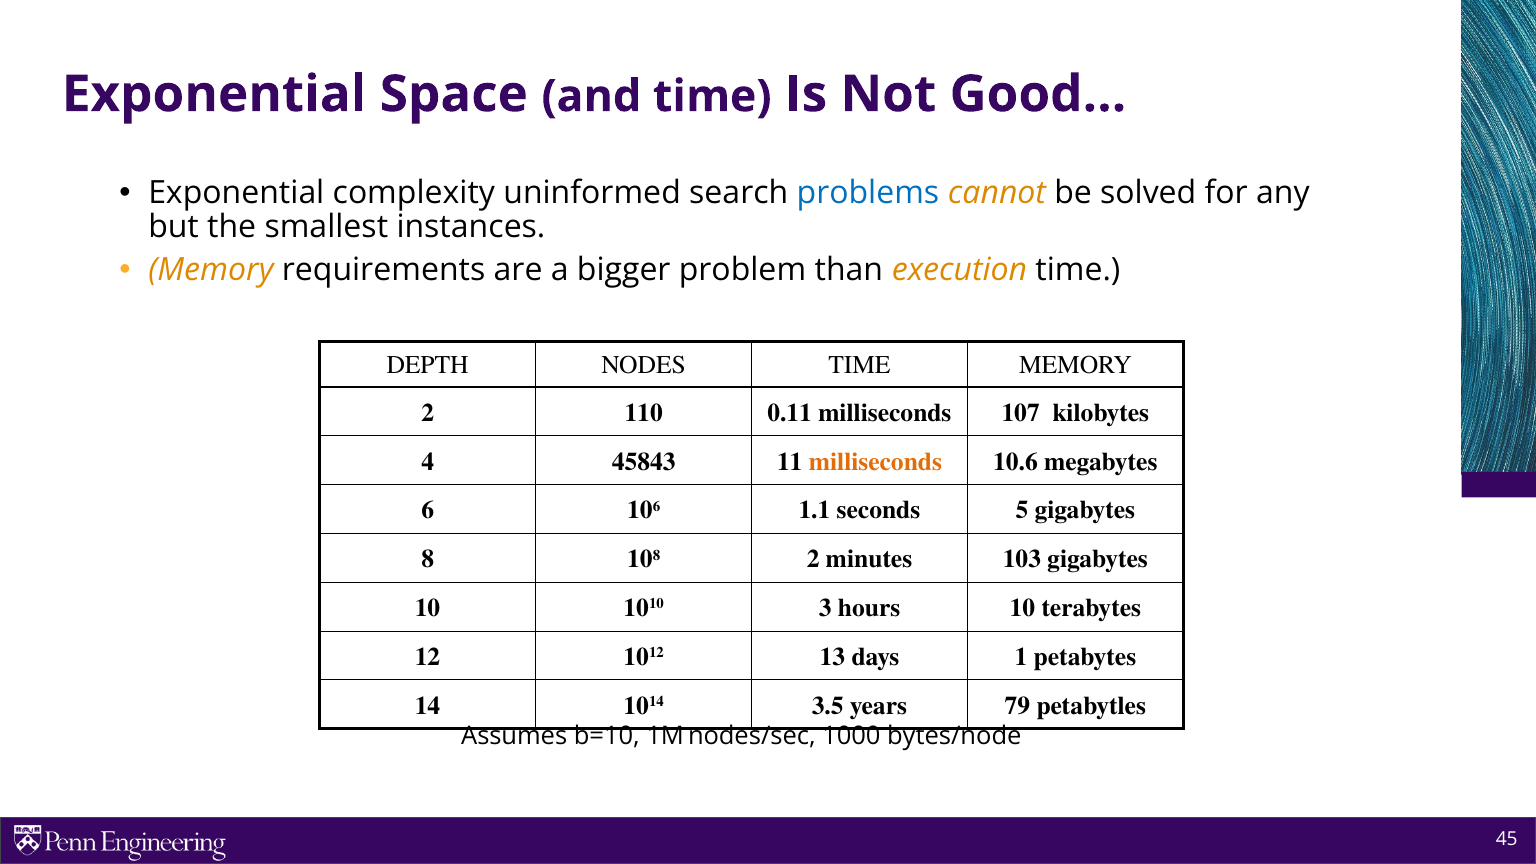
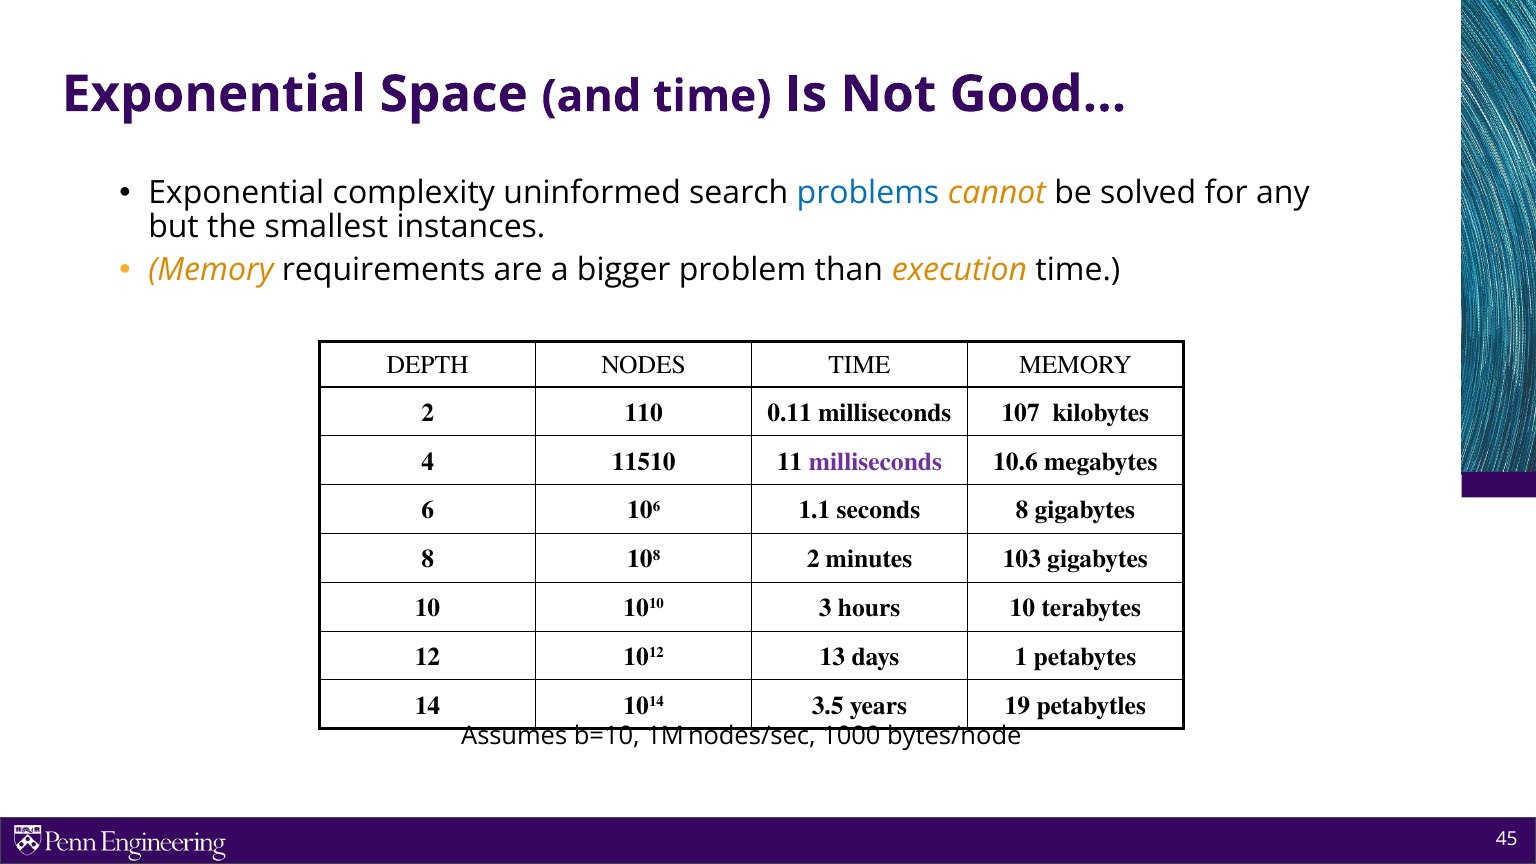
45843: 45843 -> 11510 (644, 462)
milliseconds colour: orange -> purple (875, 462)
seconds 5: 5 -> 8 (1022, 510)
79: 79 -> 19 (1017, 706)
